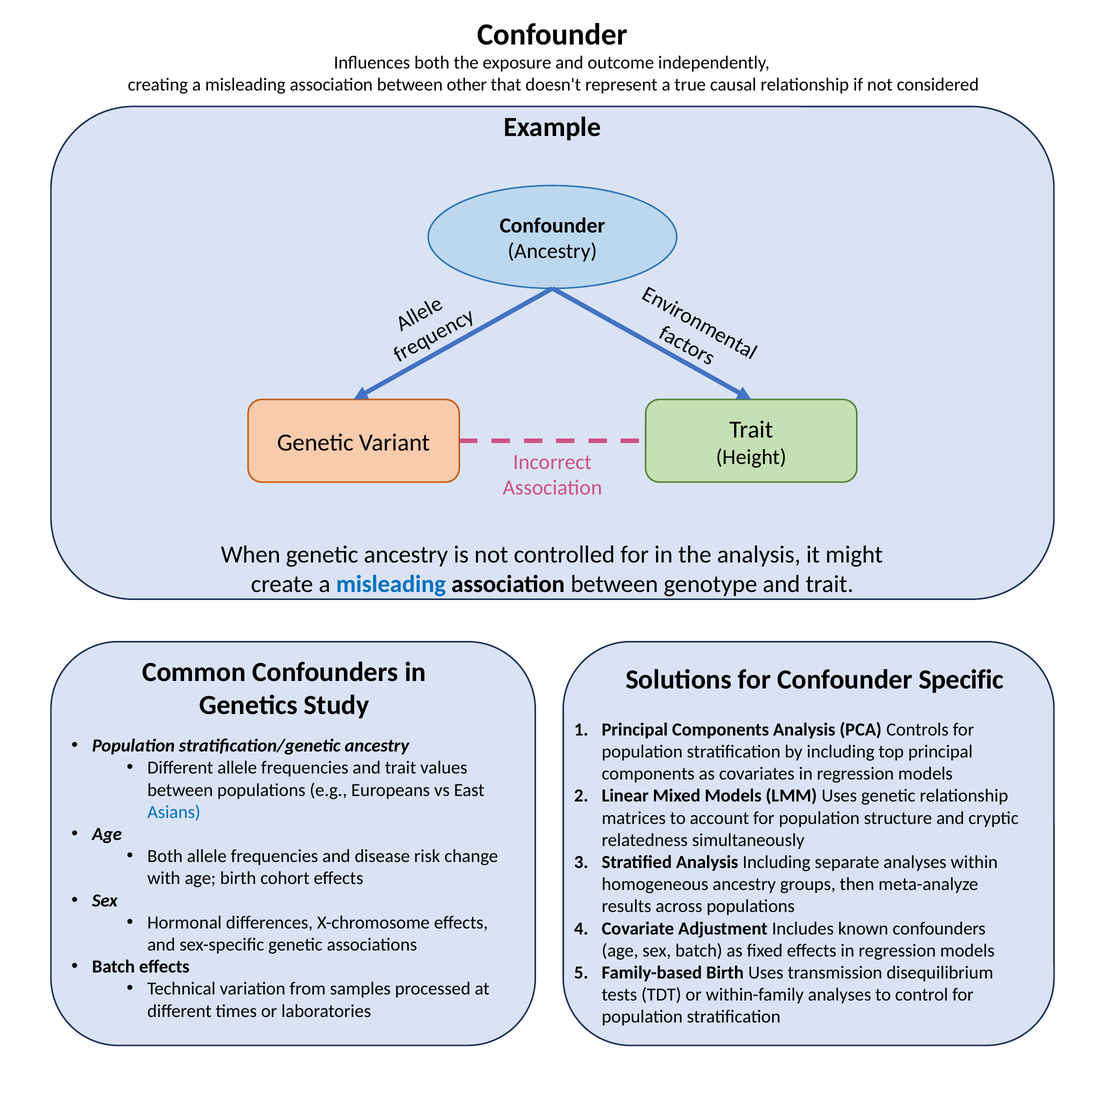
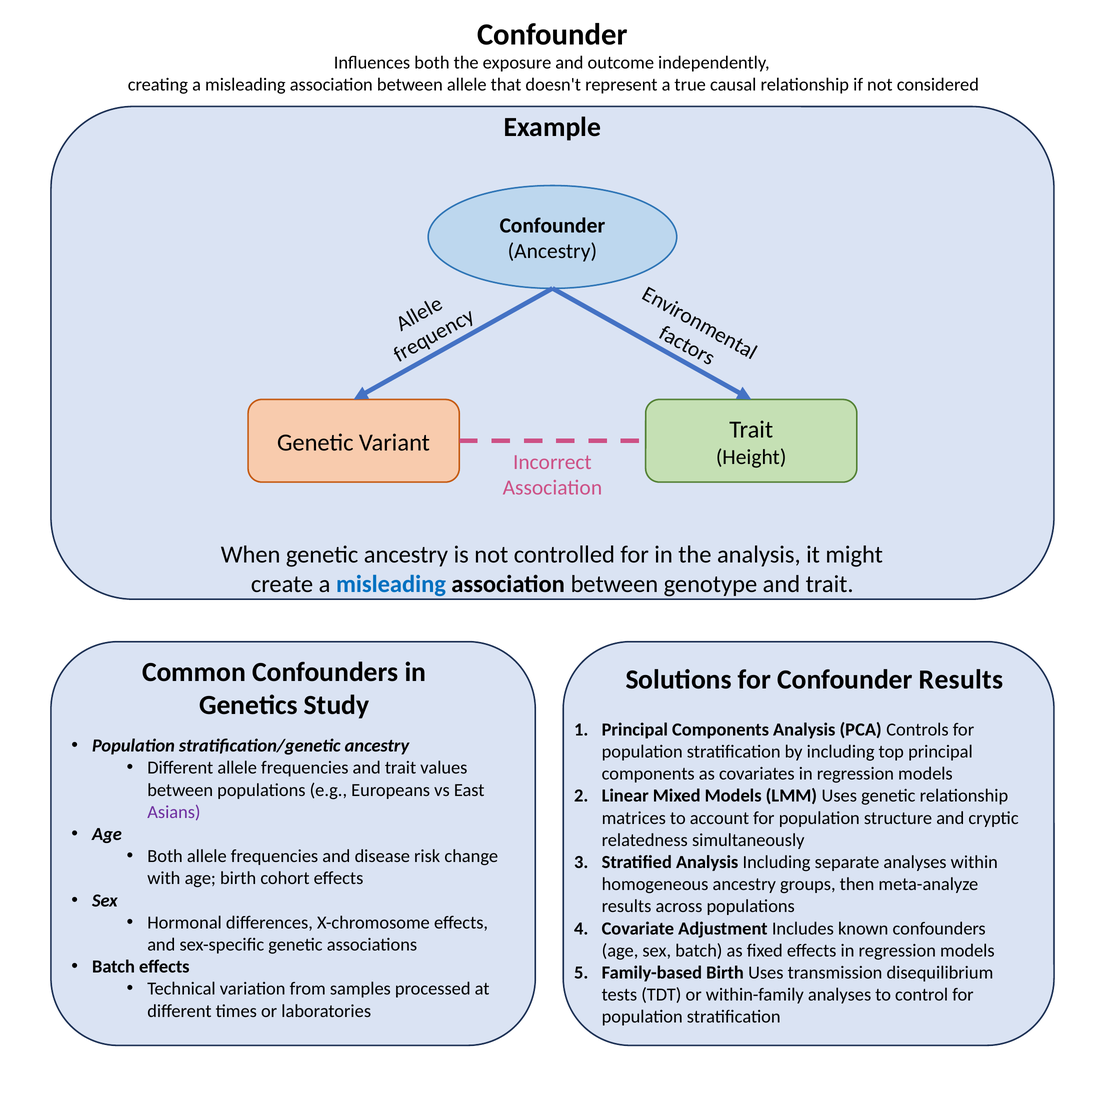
between other: other -> allele (467, 85)
Confounder Specific: Specific -> Results (961, 680)
Asians colour: blue -> purple (174, 812)
